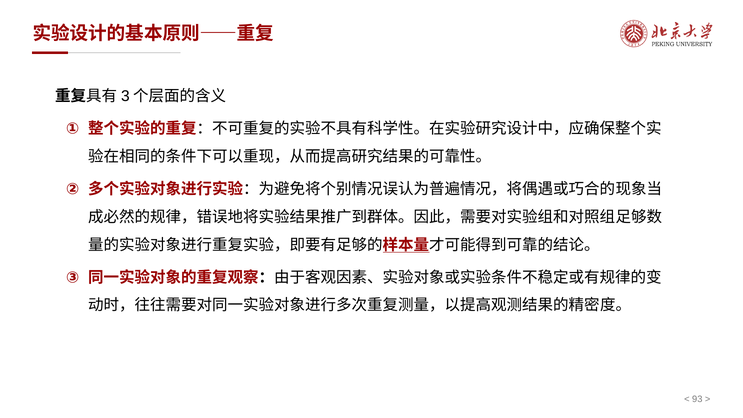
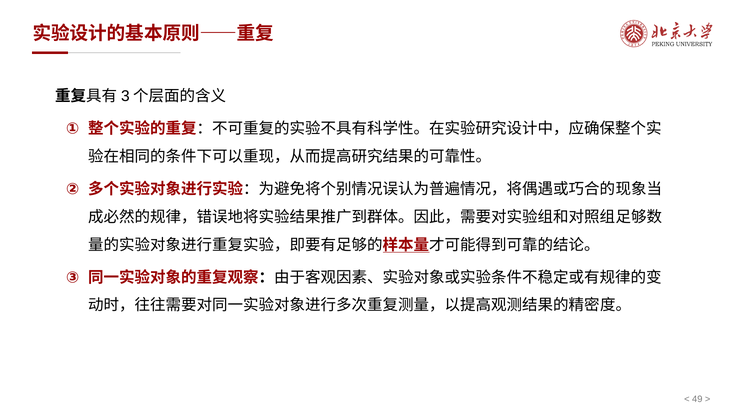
93: 93 -> 49 (697, 399)
